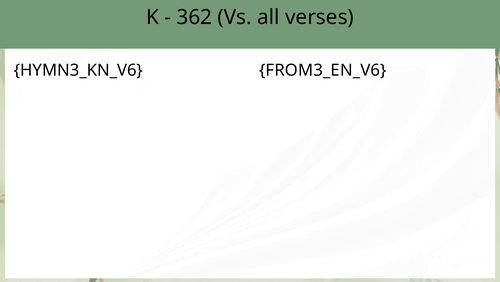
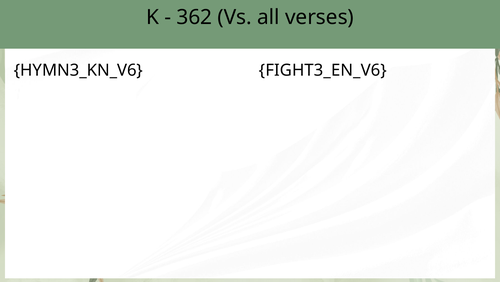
FROM3_EN_V6: FROM3_EN_V6 -> FIGHT3_EN_V6 (323, 70)
